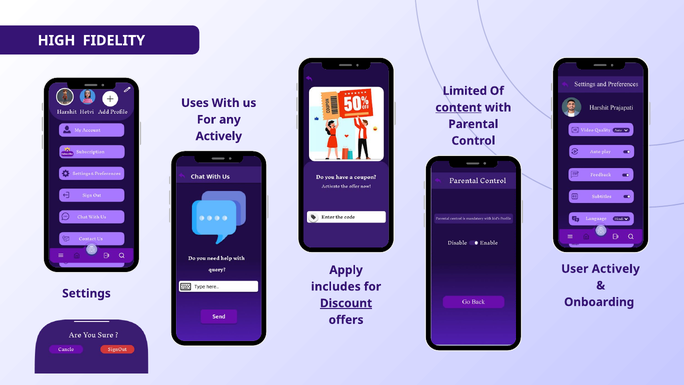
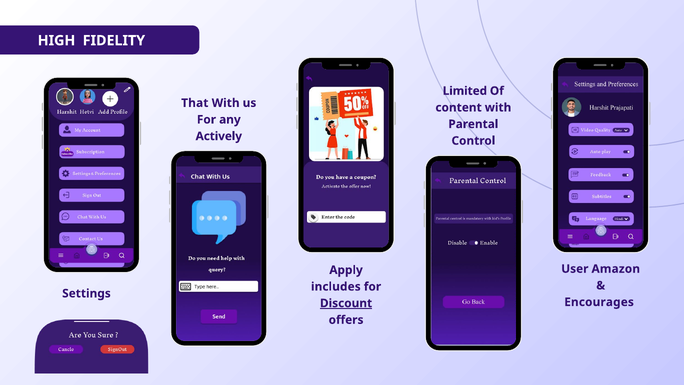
Uses: Uses -> That (195, 103)
content underline: present -> none (459, 107)
User Actively: Actively -> Amazon (616, 269)
Onboarding: Onboarding -> Encourages (599, 302)
